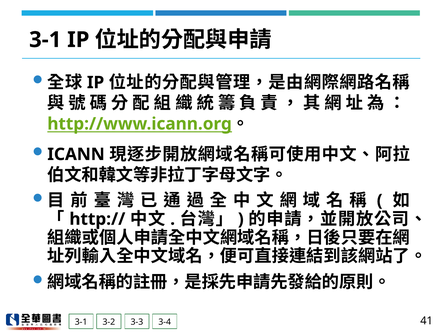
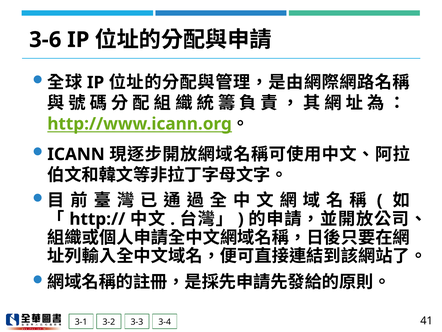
3-1: 3-1 -> 3-6 (45, 40)
